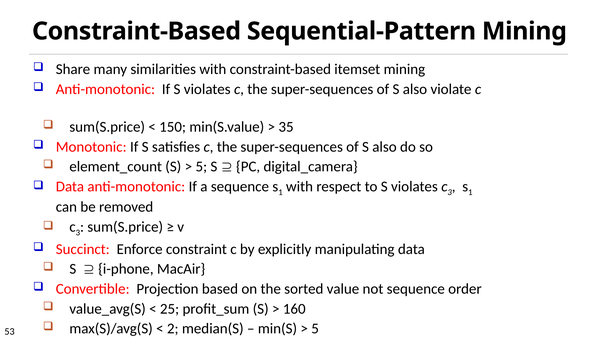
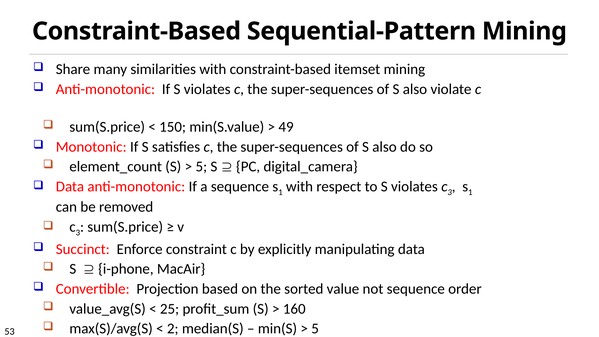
35: 35 -> 49 (286, 127)
